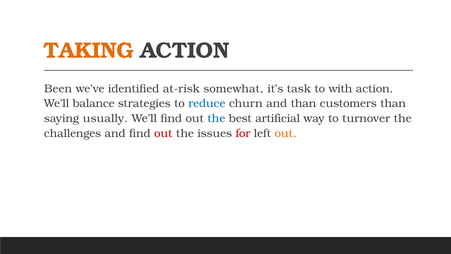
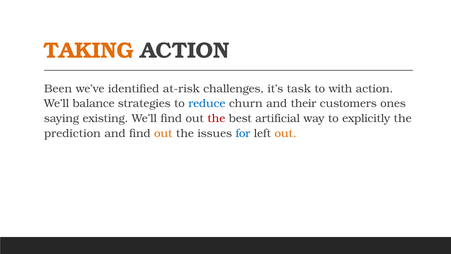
somewhat: somewhat -> challenges (234, 89)
and than: than -> their (304, 103)
customers than: than -> ones (393, 103)
usually: usually -> existing (105, 118)
the colour: blue -> red (216, 118)
turnover: turnover -> explicitly (366, 118)
challenges: challenges -> prediction (72, 133)
out colour: red -> orange (163, 133)
for colour: red -> blue (243, 133)
